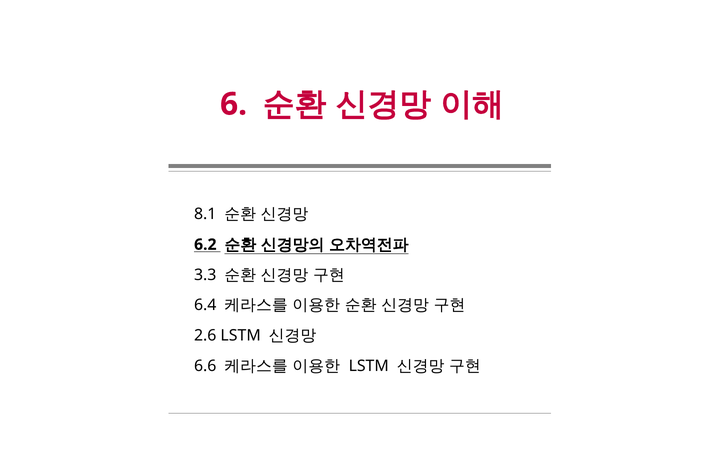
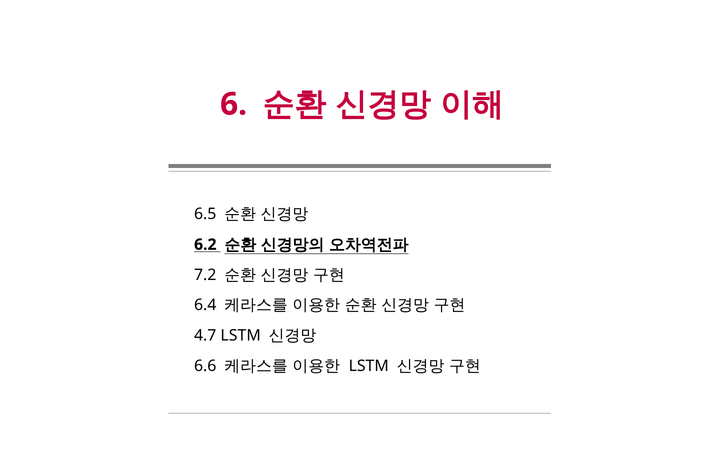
8.1: 8.1 -> 6.5 (205, 214)
3.3: 3.3 -> 7.2 (205, 275)
2.6: 2.6 -> 4.7 (205, 336)
